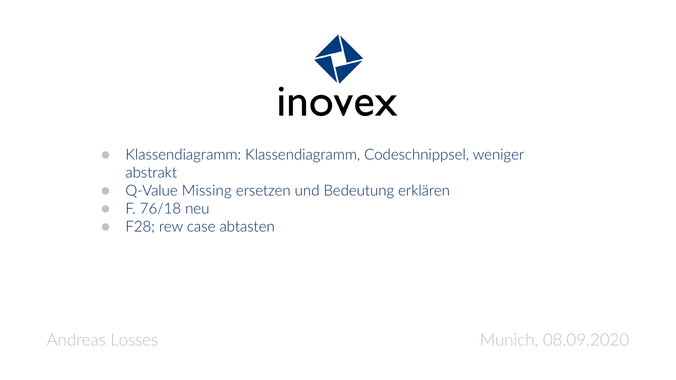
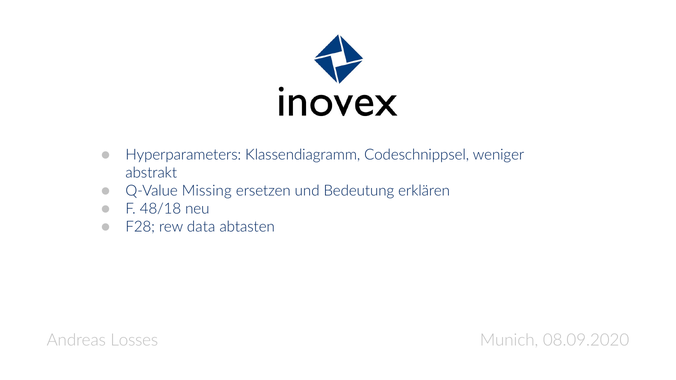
Klassendiagramm: Klassendiagramm -> Hyperparameters (183, 155)
76/18: 76/18 -> 48/18 (160, 209)
case: case -> data (201, 227)
